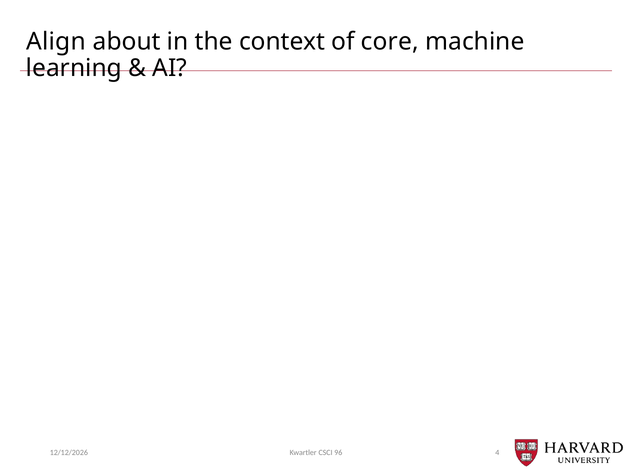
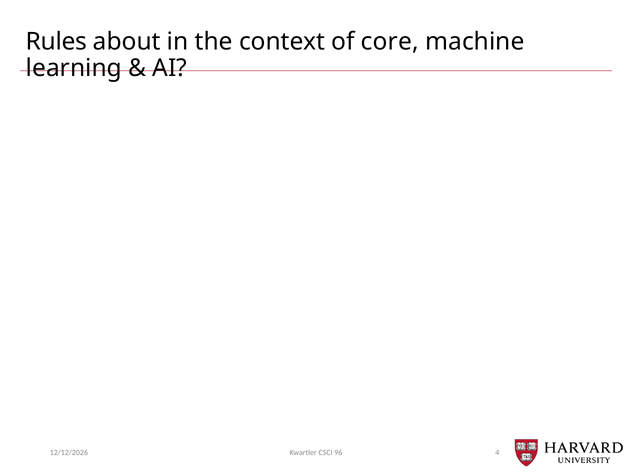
Align: Align -> Rules (56, 41)
